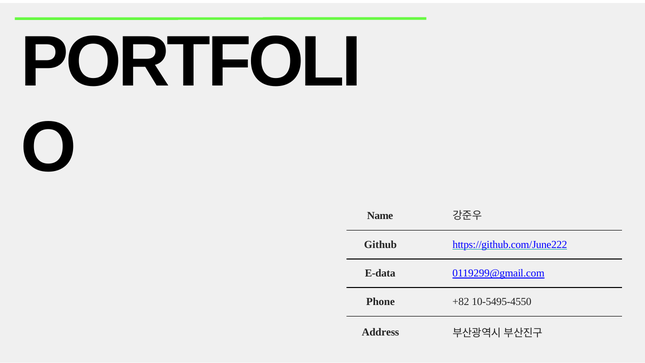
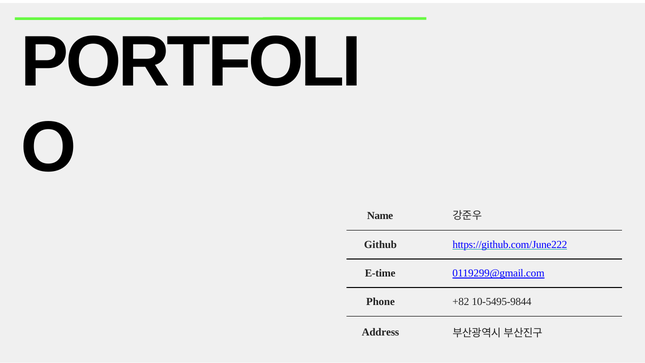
E-data: E-data -> E-time (380, 273)
10-5495-4550: 10-5495-4550 -> 10-5495-9844 (502, 302)
